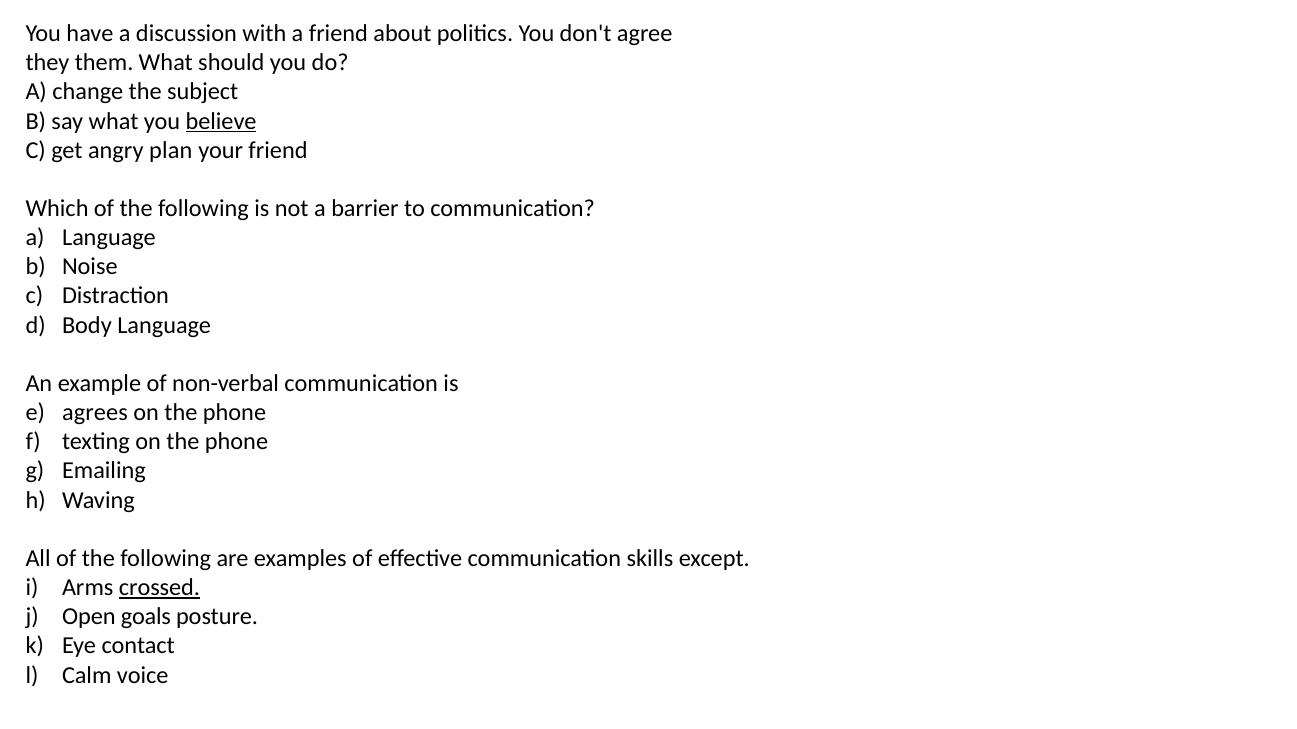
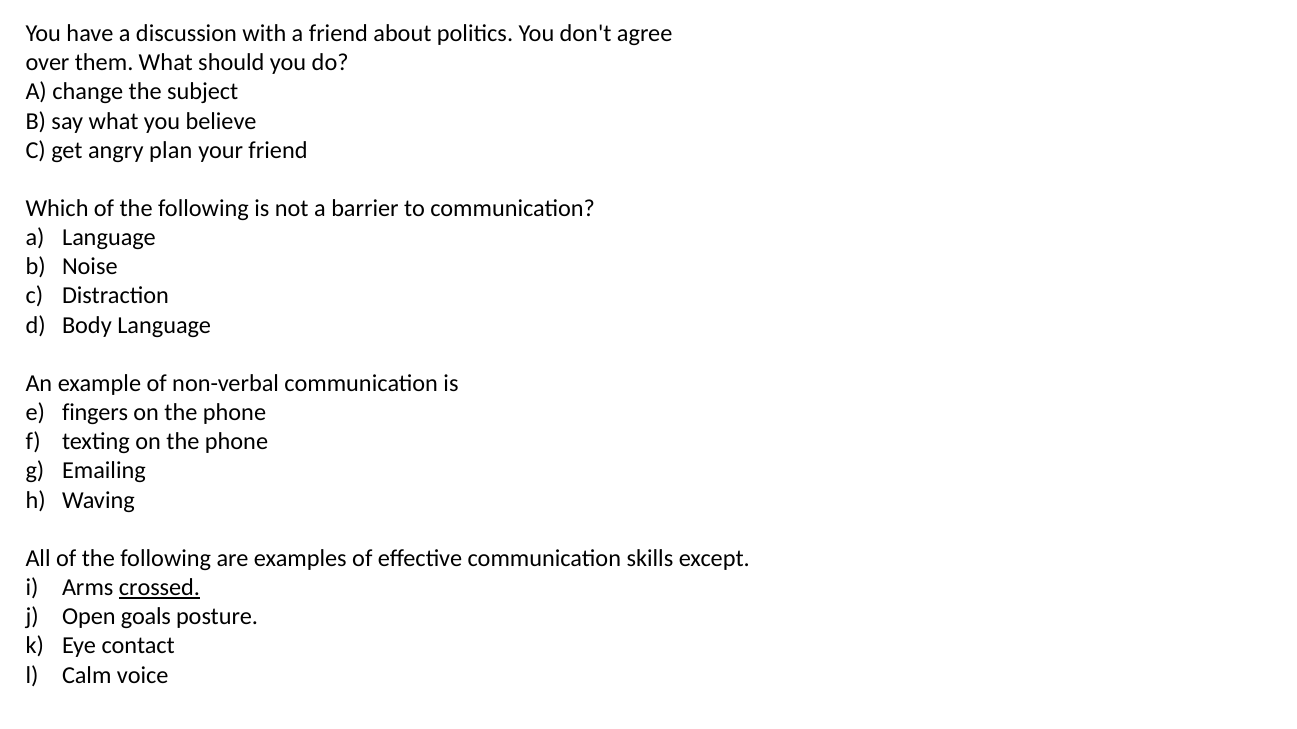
they: they -> over (47, 63)
believe underline: present -> none (221, 121)
agrees: agrees -> fingers (95, 413)
